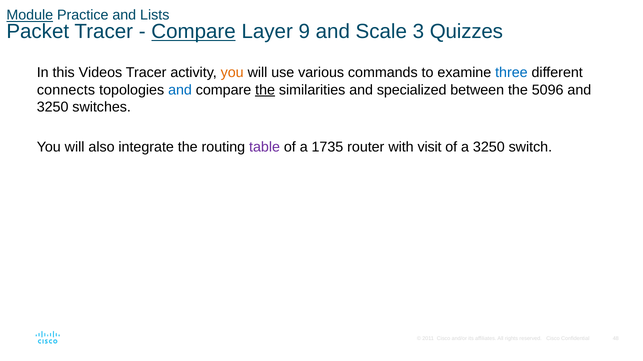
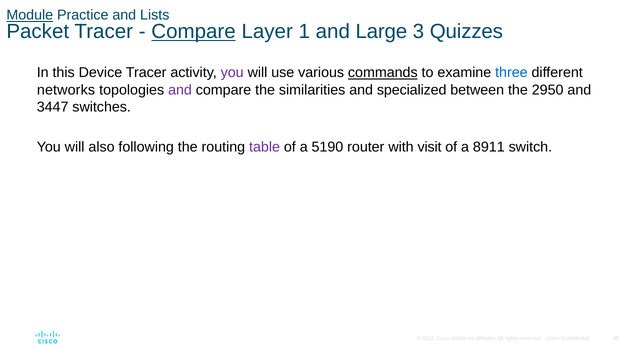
9: 9 -> 1 (304, 32)
Scale: Scale -> Large (381, 32)
Videos: Videos -> Device (100, 73)
you colour: orange -> purple (232, 73)
commands underline: none -> present (383, 73)
connects: connects -> networks (66, 90)
and colour: blue -> purple (180, 90)
the underline: present -> none (265, 90)
5096: 5096 -> 2950 (548, 90)
3250: 3250 -> 3447 (53, 107)
integrate: integrate -> following (146, 147)
1735: 1735 -> 5190 (327, 147)
a 3250: 3250 -> 8911 (489, 147)
